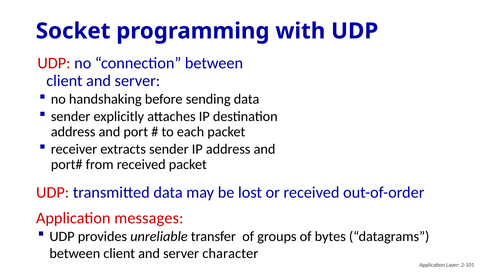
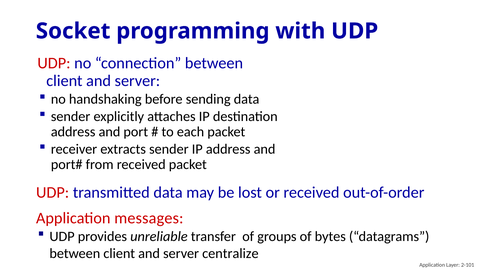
character: character -> centralize (230, 253)
